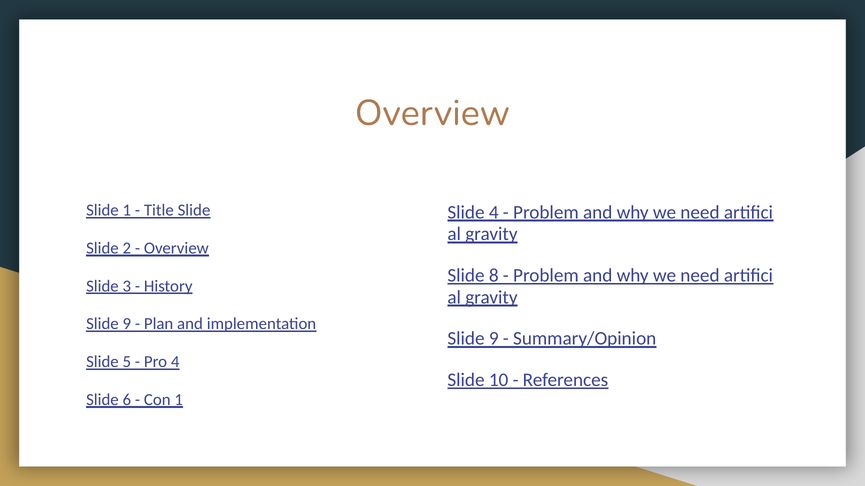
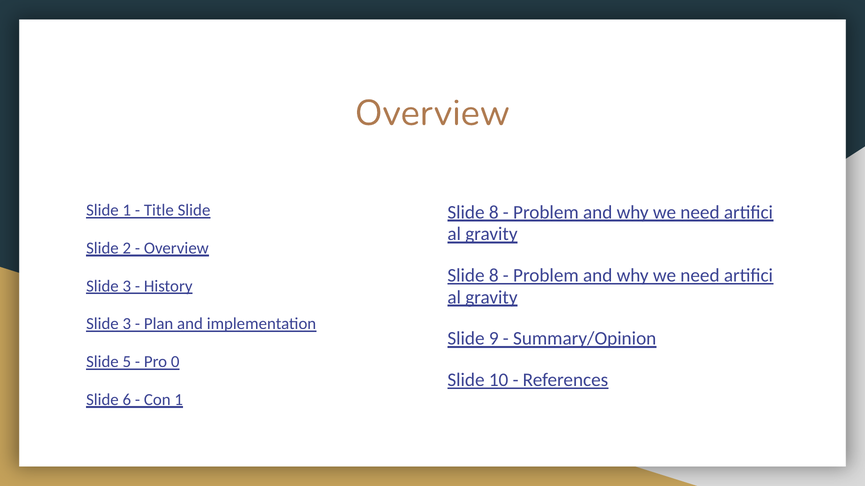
4: 4 -> 8 (494, 212)
9: 9 -> 3 (127, 324)
Pro 4: 4 -> 0 (175, 362)
